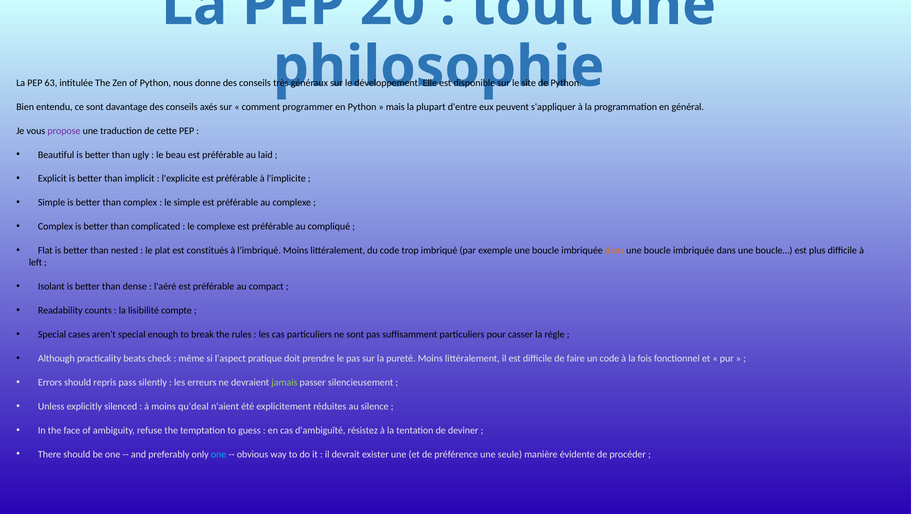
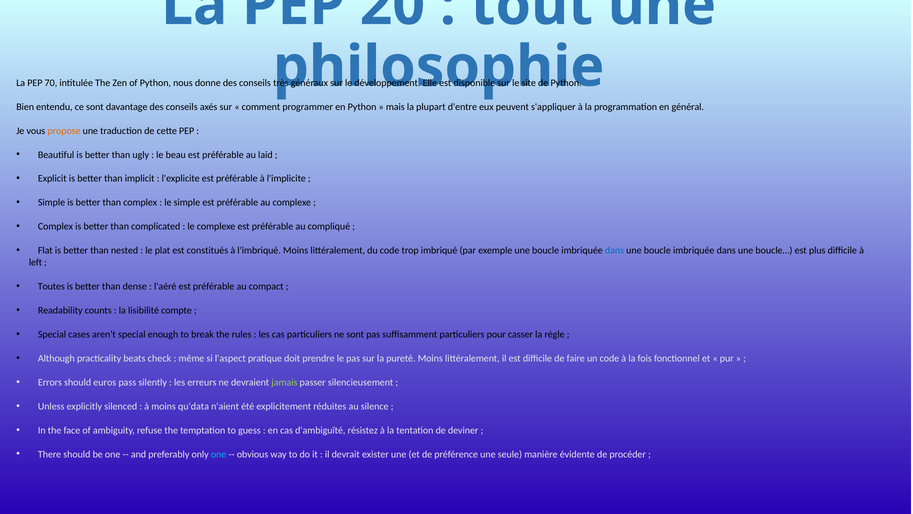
63: 63 -> 70 (51, 83)
propose colour: purple -> orange (64, 131)
dans colour: orange -> blue (615, 250)
Isolant: Isolant -> Toutes (51, 286)
repris: repris -> euros (105, 382)
qu'deal: qu'deal -> qu'data (194, 406)
